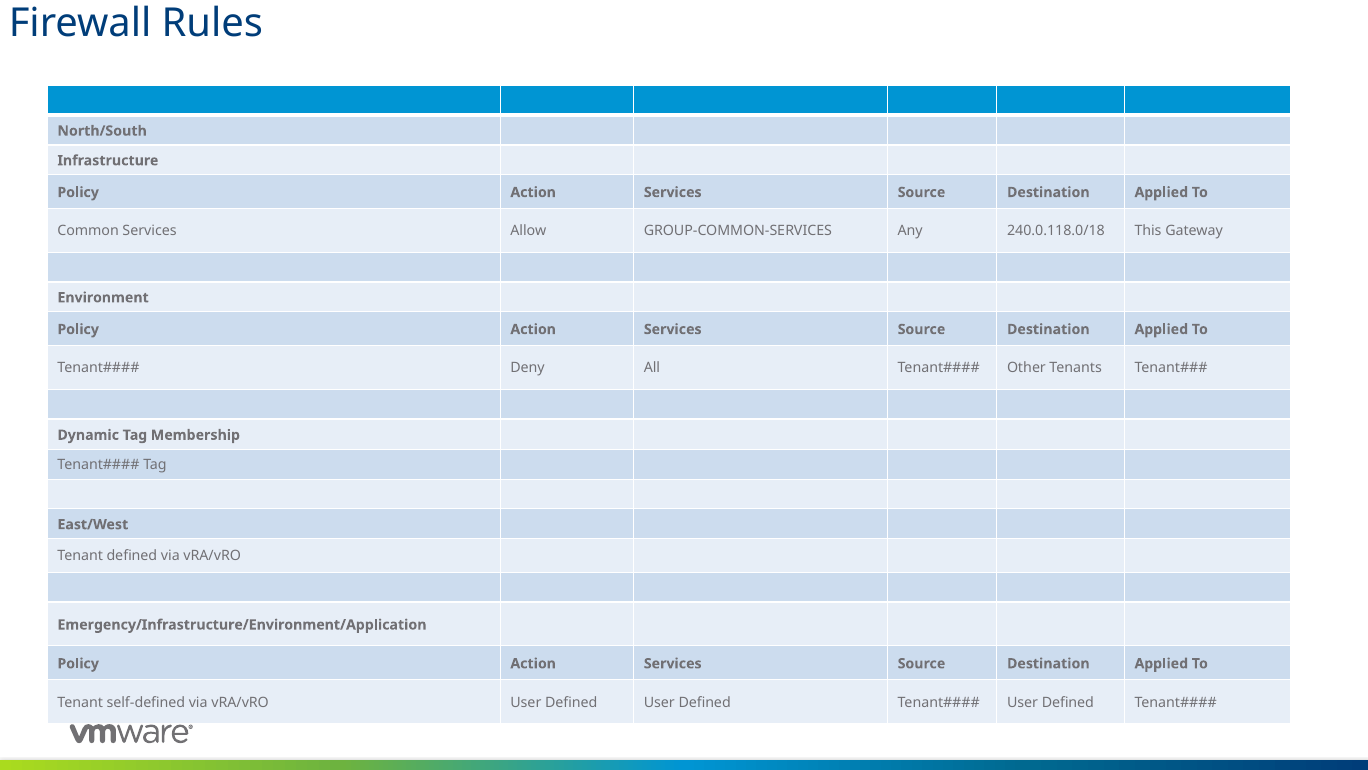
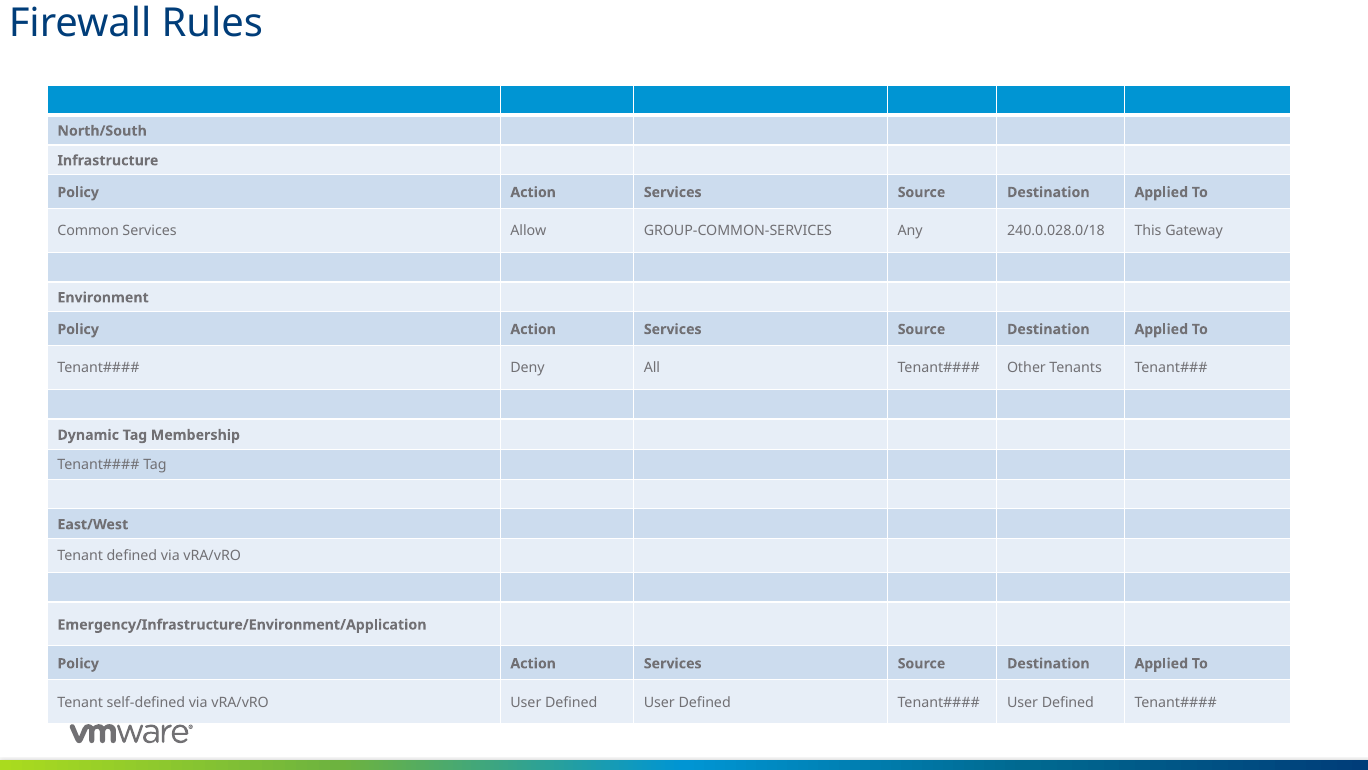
240.0.118.0/18: 240.0.118.0/18 -> 240.0.028.0/18 (1056, 231)
